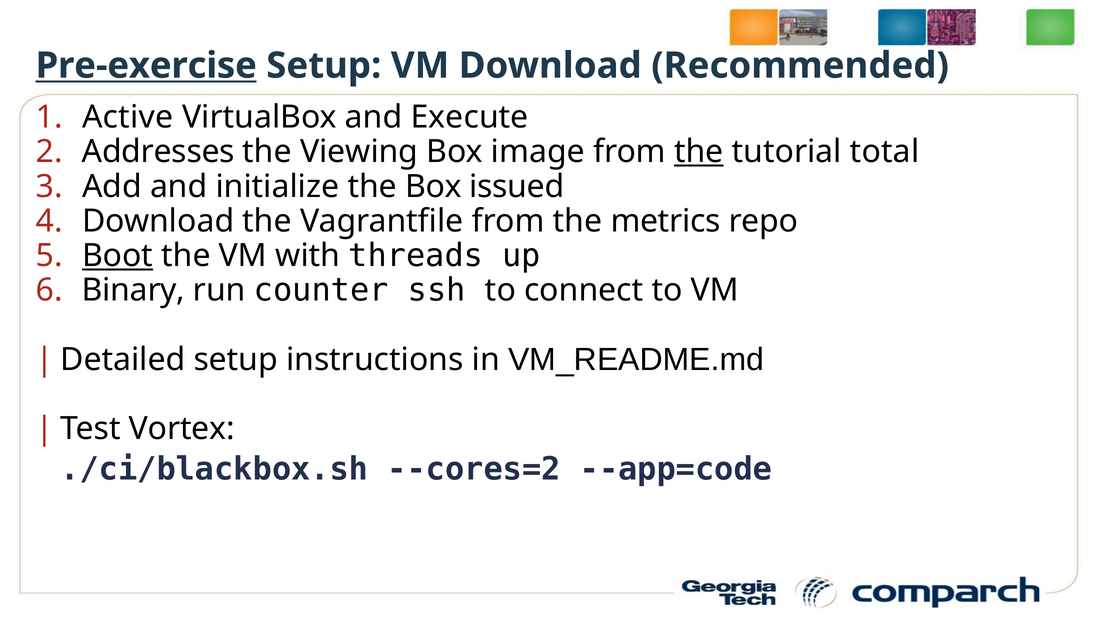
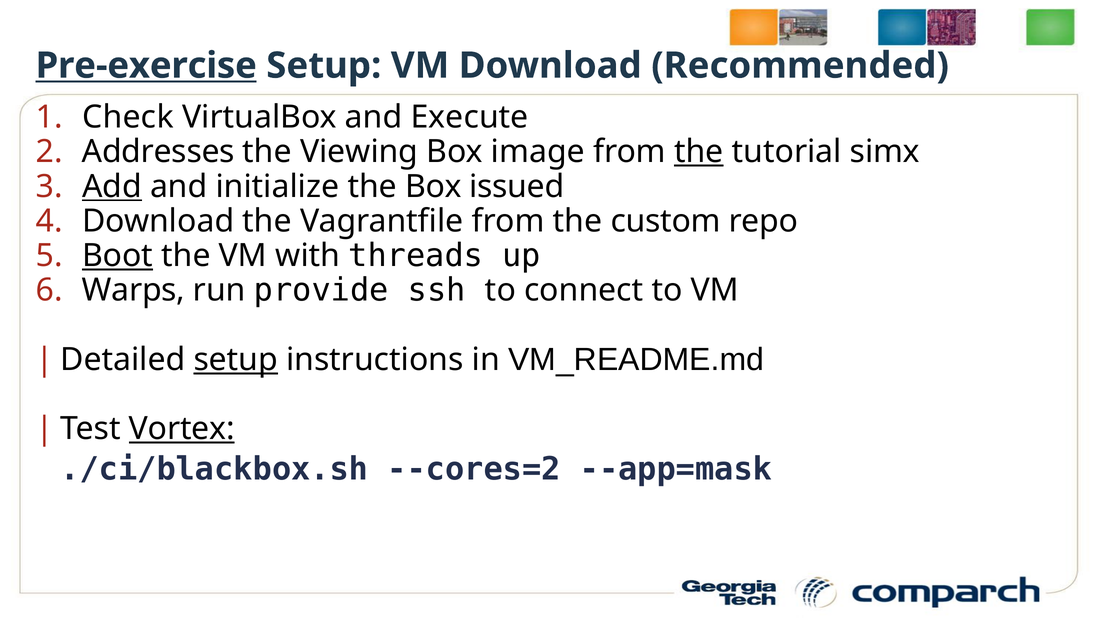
Active: Active -> Check (128, 117)
total: total -> simx (885, 152)
Add underline: none -> present (112, 186)
metrics: metrics -> custom (666, 221)
Binary: Binary -> Warps (133, 290)
counter: counter -> provide (321, 290)
setup underline: none -> present (236, 359)
Vortex underline: none -> present (182, 429)
--app=code: --app=code -> --app=mask (676, 469)
